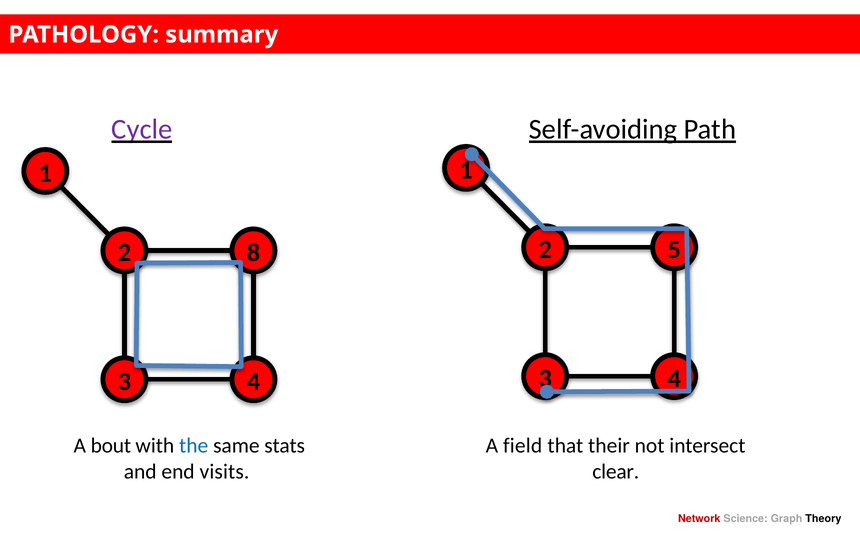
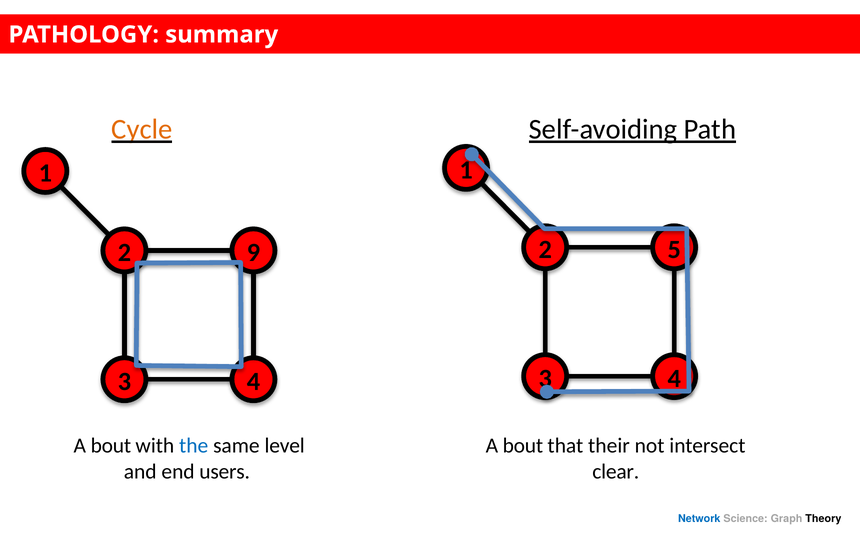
Cycle colour: purple -> orange (142, 130)
8: 8 -> 9 (253, 253)
stats: stats -> level (285, 446)
field: field -> bout (523, 446)
visits: visits -> users (225, 472)
Network colour: red -> blue (699, 519)
